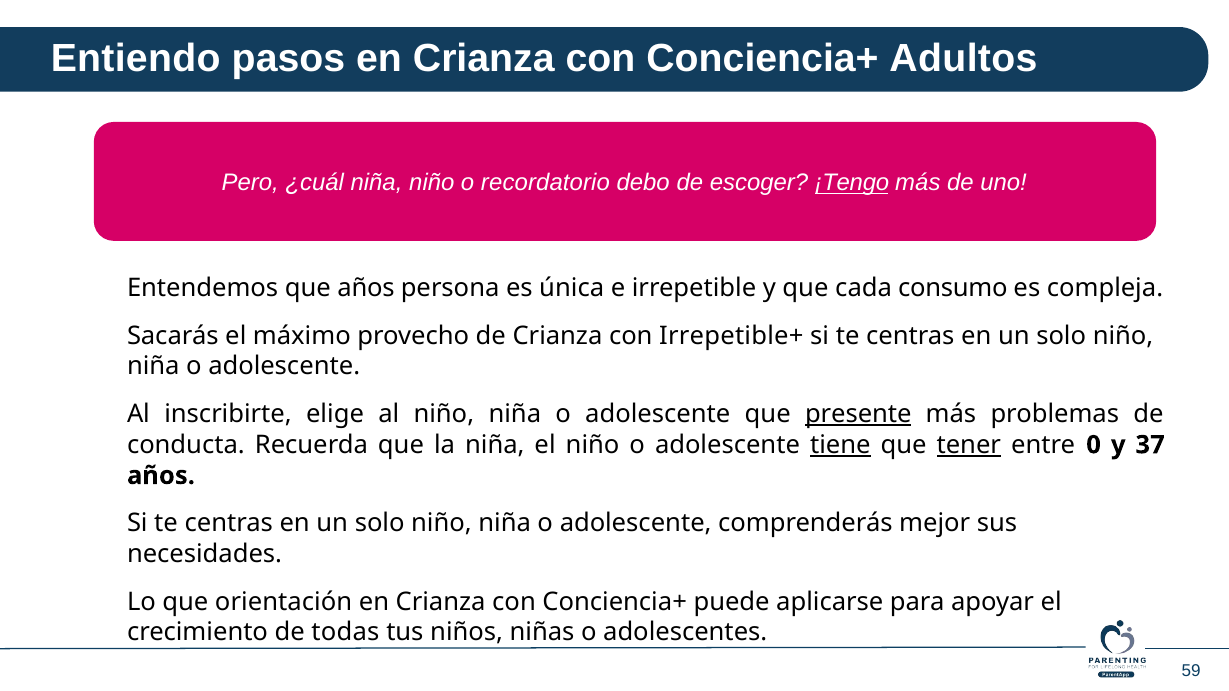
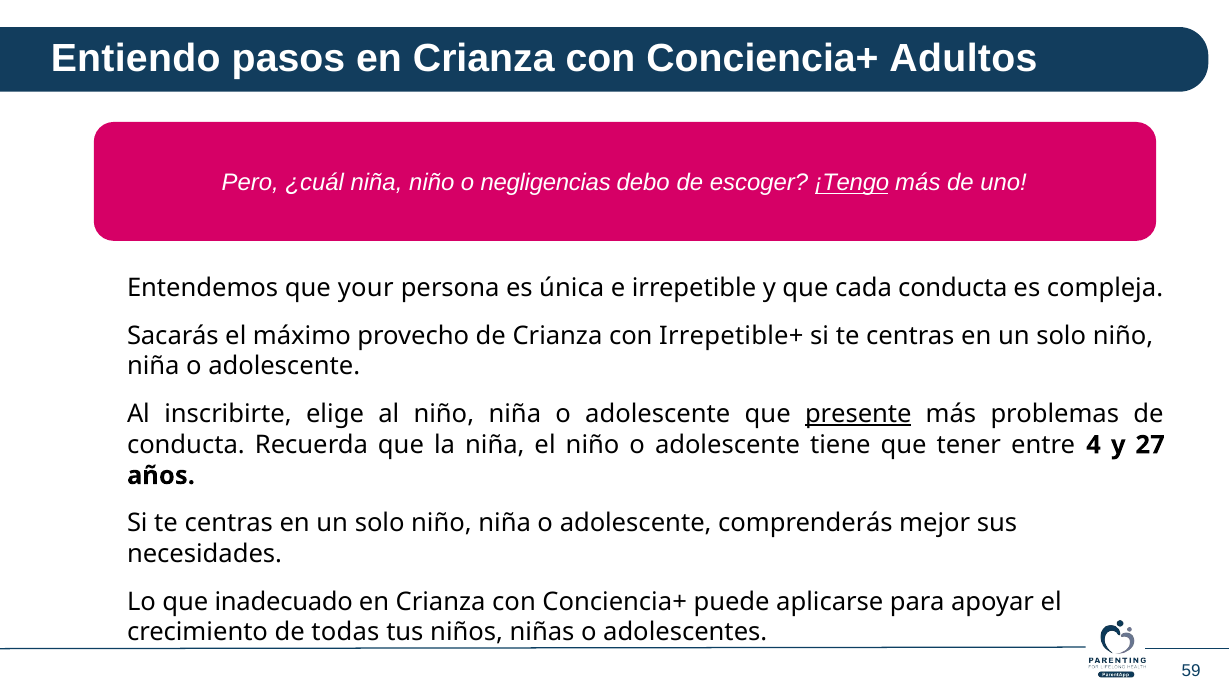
recordatorio: recordatorio -> negligencias (546, 183)
que años: años -> your (366, 288)
cada consumo: consumo -> conducta (953, 288)
tiene underline: present -> none (840, 445)
tener underline: present -> none (969, 445)
0: 0 -> 4 (1094, 445)
37: 37 -> 27 (1150, 445)
orientación: orientación -> inadecuado (284, 602)
